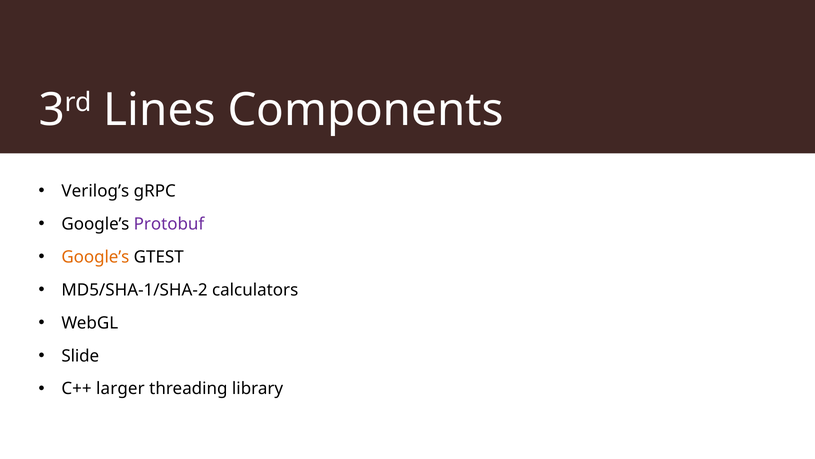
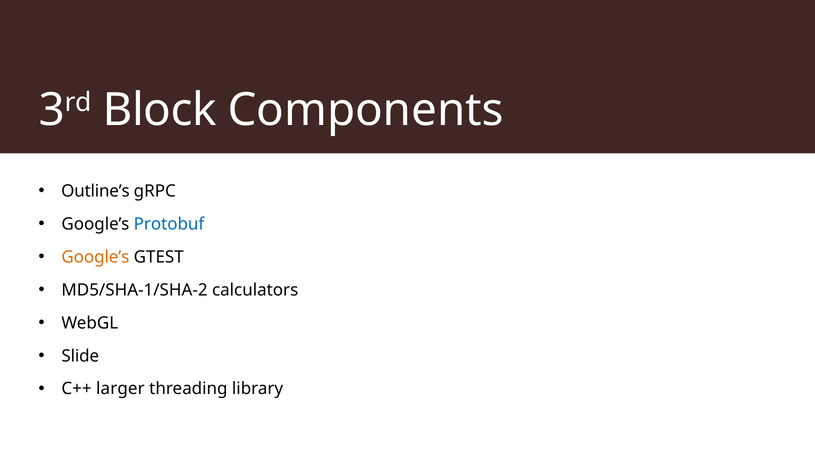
Lines: Lines -> Block (160, 110)
Verilog’s: Verilog’s -> Outline’s (95, 191)
Protobuf colour: purple -> blue (169, 224)
